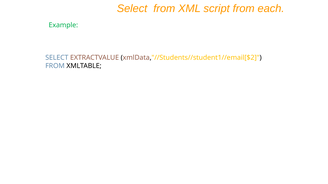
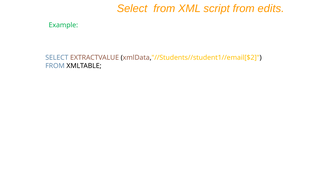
each: each -> edits (271, 9)
